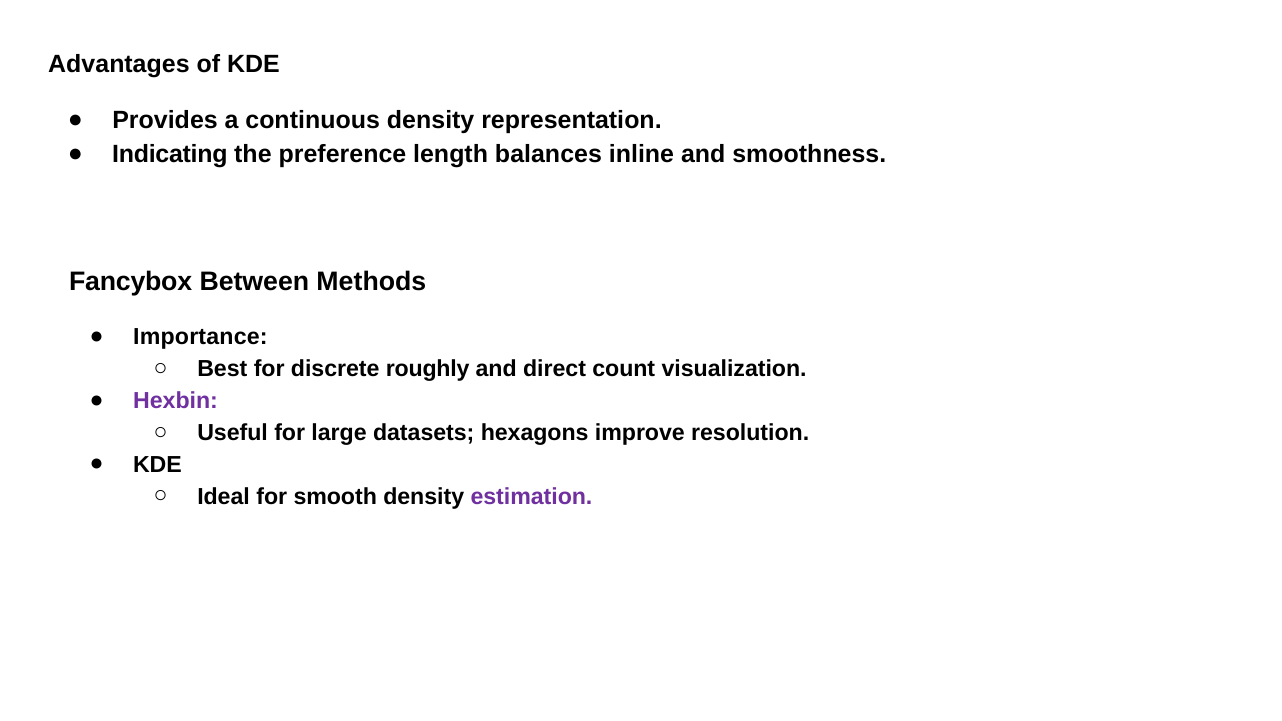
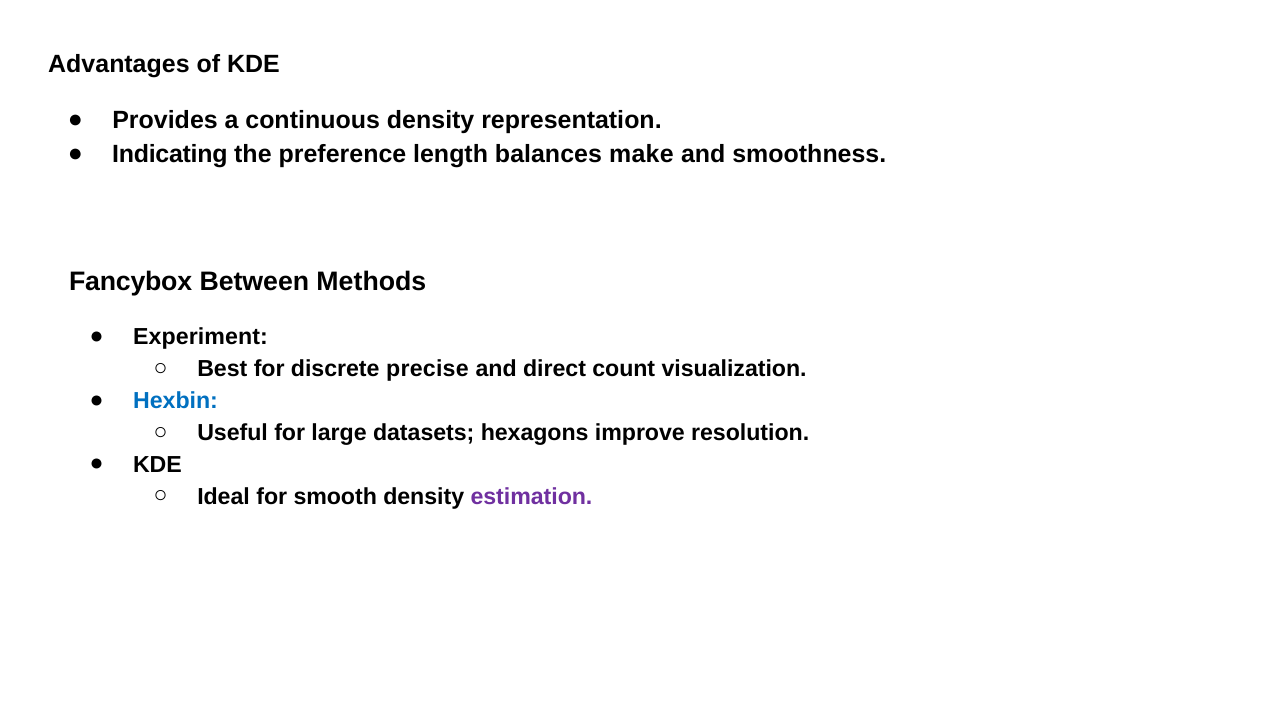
inline: inline -> make (641, 155)
Importance: Importance -> Experiment (201, 337)
roughly: roughly -> precise (427, 369)
Hexbin colour: purple -> blue (176, 401)
